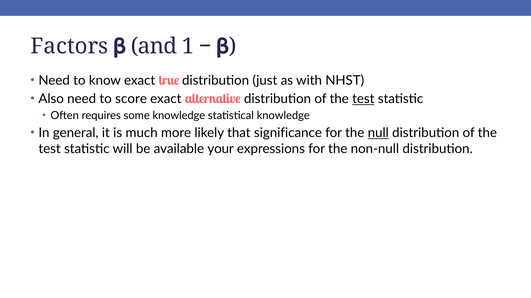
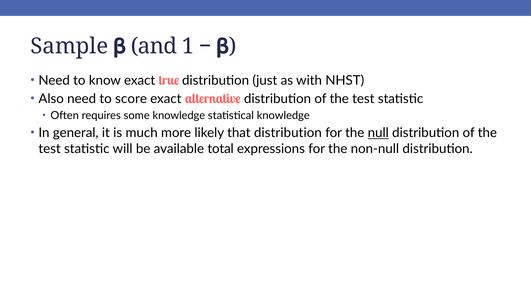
Factors: Factors -> Sample (69, 46)
test underline: present -> none (363, 99)
that significance: significance -> distribution (288, 133)
your: your -> total (221, 149)
